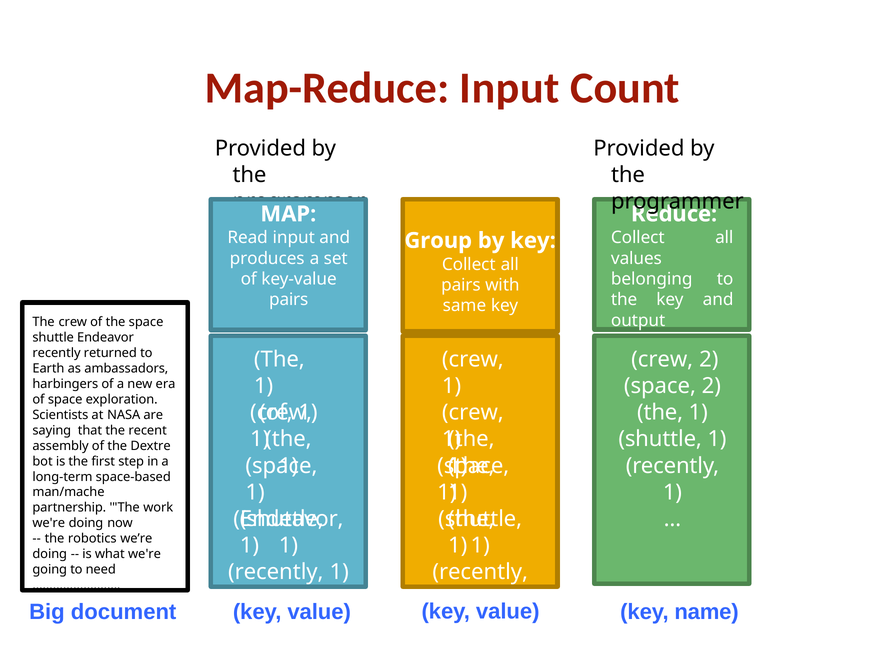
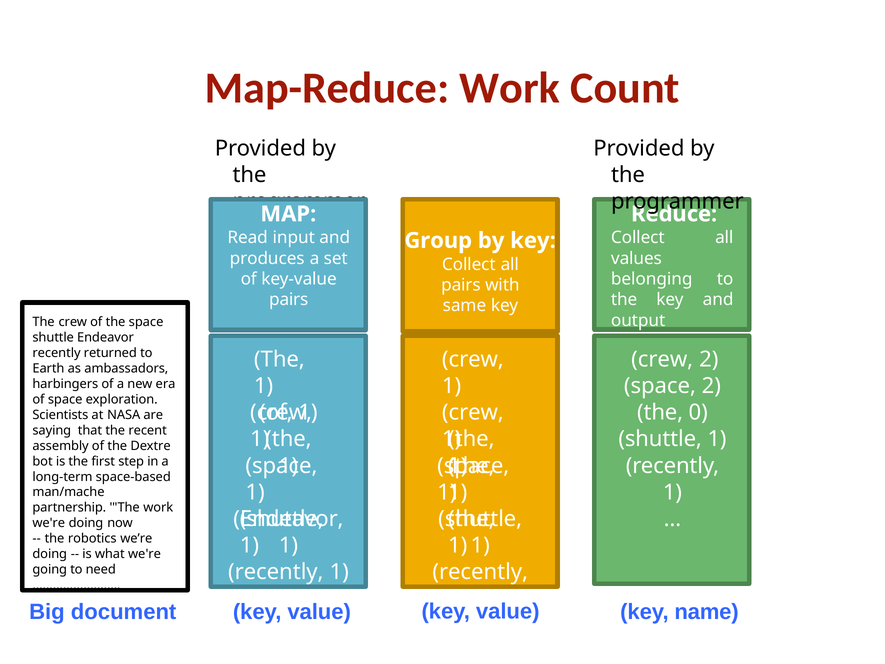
Map-Reduce Input: Input -> Work (510, 88)
1: 1 -> 0 (698, 412)
